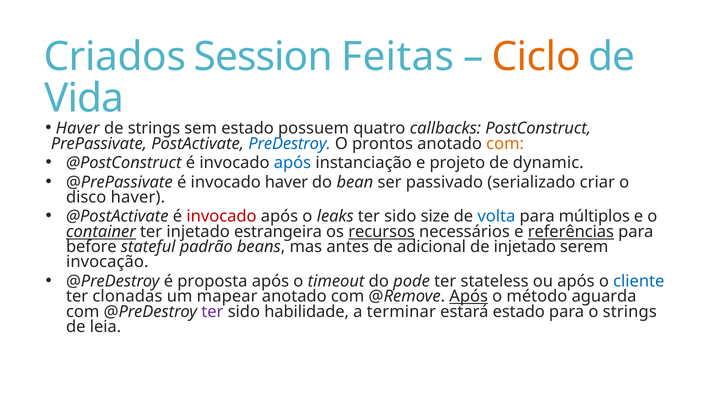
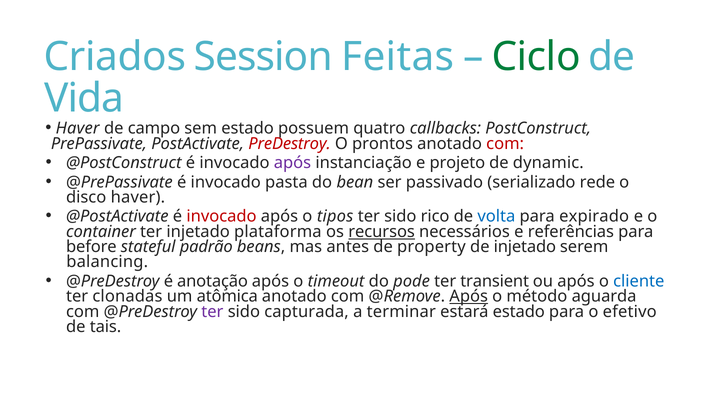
Ciclo colour: orange -> green (536, 57)
de strings: strings -> campo (154, 129)
PreDestroy colour: blue -> red (289, 144)
com colour: orange -> red (505, 144)
após colour: blue -> purple (292, 163)
invocado haver: haver -> pasta (286, 182)
criar: criar -> rede (597, 182)
leaks: leaks -> tipos (335, 217)
size: size -> rico (435, 217)
múltiplos: múltiplos -> expirado (594, 217)
container underline: present -> none (101, 232)
estrangeira: estrangeira -> plataforma (278, 232)
referências underline: present -> none (571, 232)
adicional: adicional -> property (431, 247)
invocação: invocação -> balancing (107, 262)
proposta: proposta -> anotação (212, 281)
stateless: stateless -> transient (495, 281)
mapear: mapear -> atômica (227, 297)
habilidade: habilidade -> capturada (307, 312)
o strings: strings -> efetivo (630, 312)
leia: leia -> tais (106, 327)
